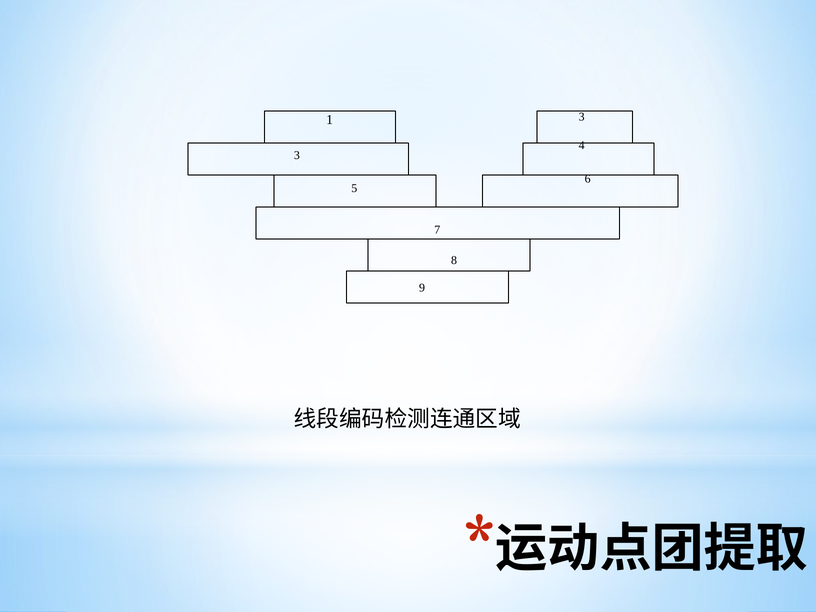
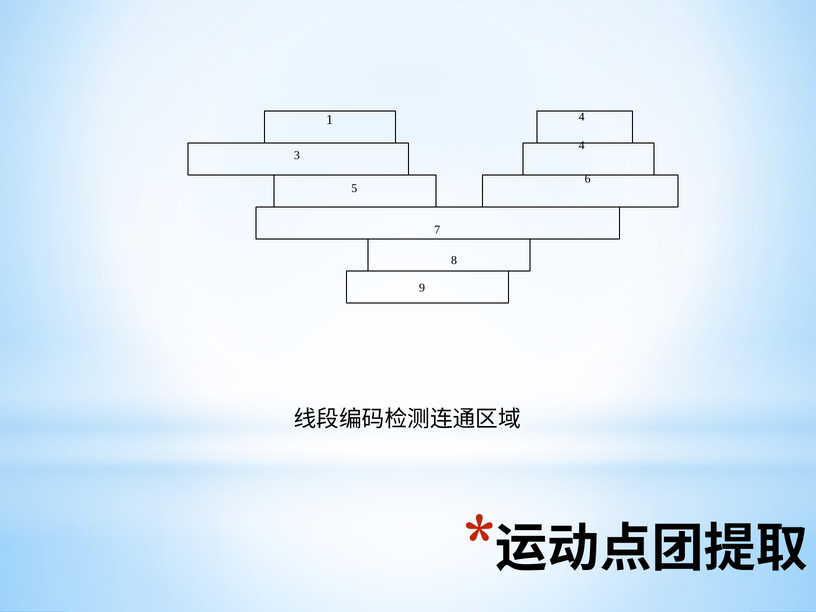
1 3: 3 -> 4 (582, 117)
